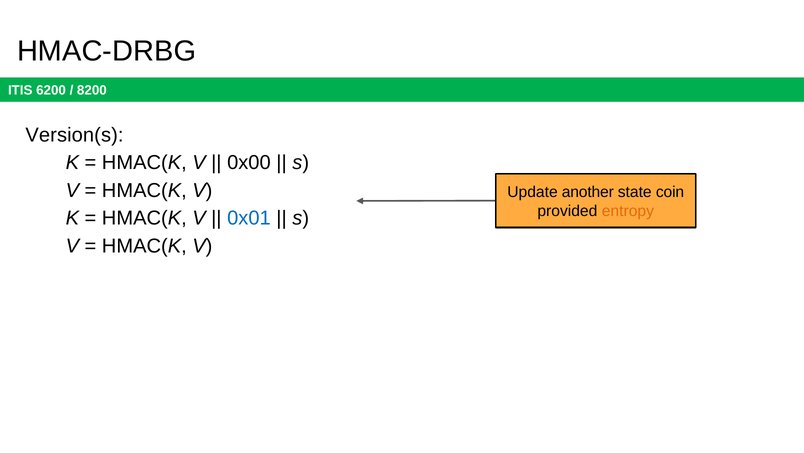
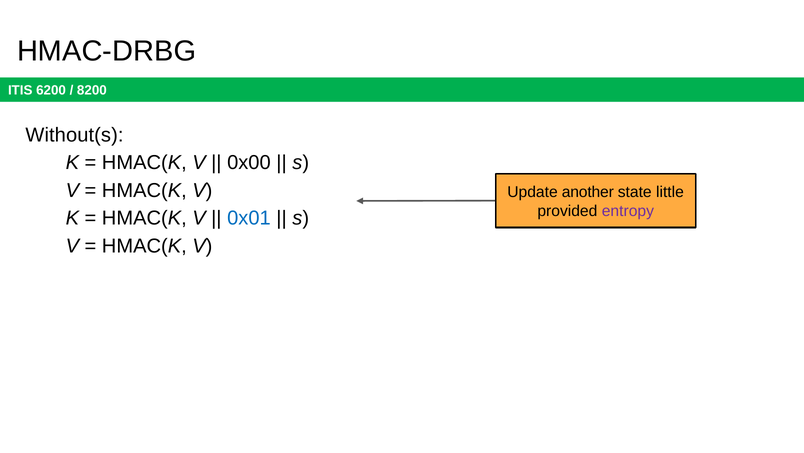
Version(s: Version(s -> Without(s (74, 135)
coin: coin -> little (670, 192)
entropy colour: orange -> purple (628, 211)
